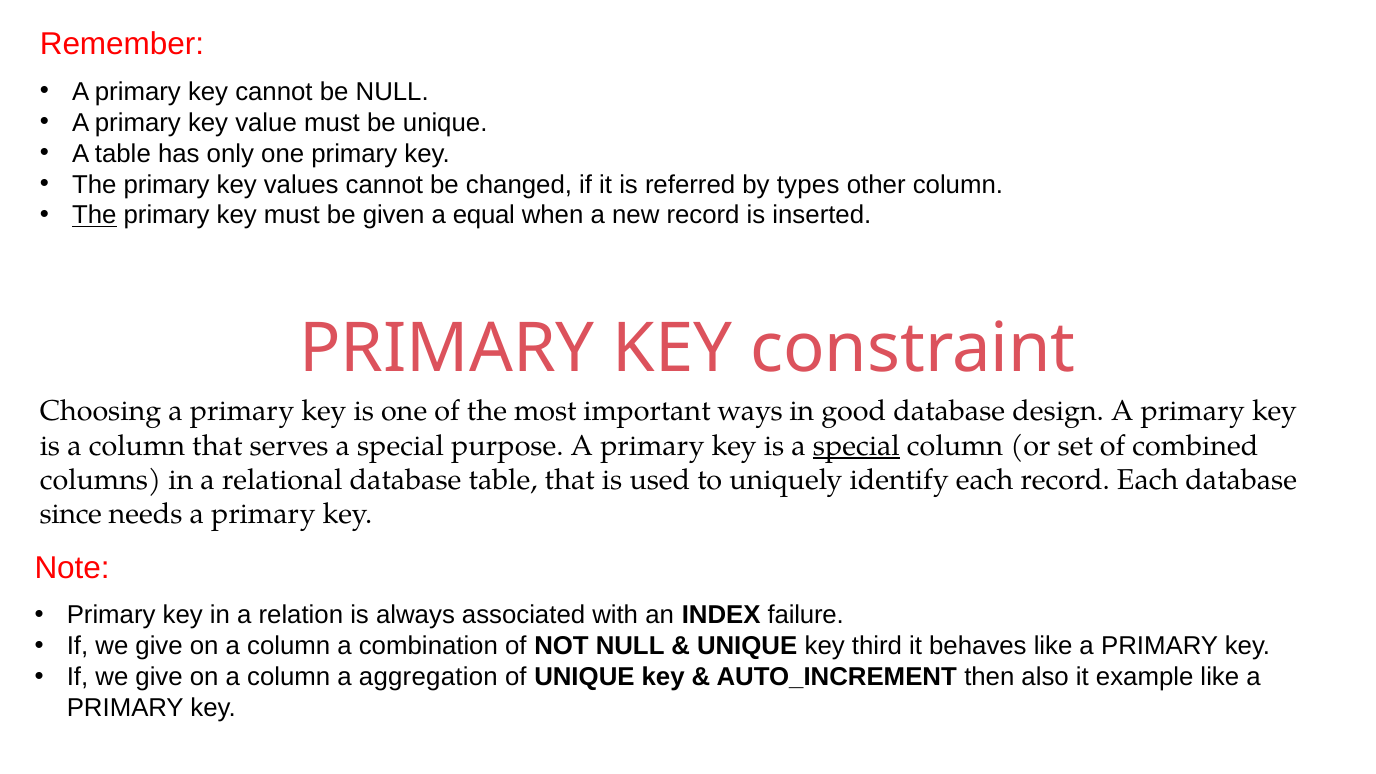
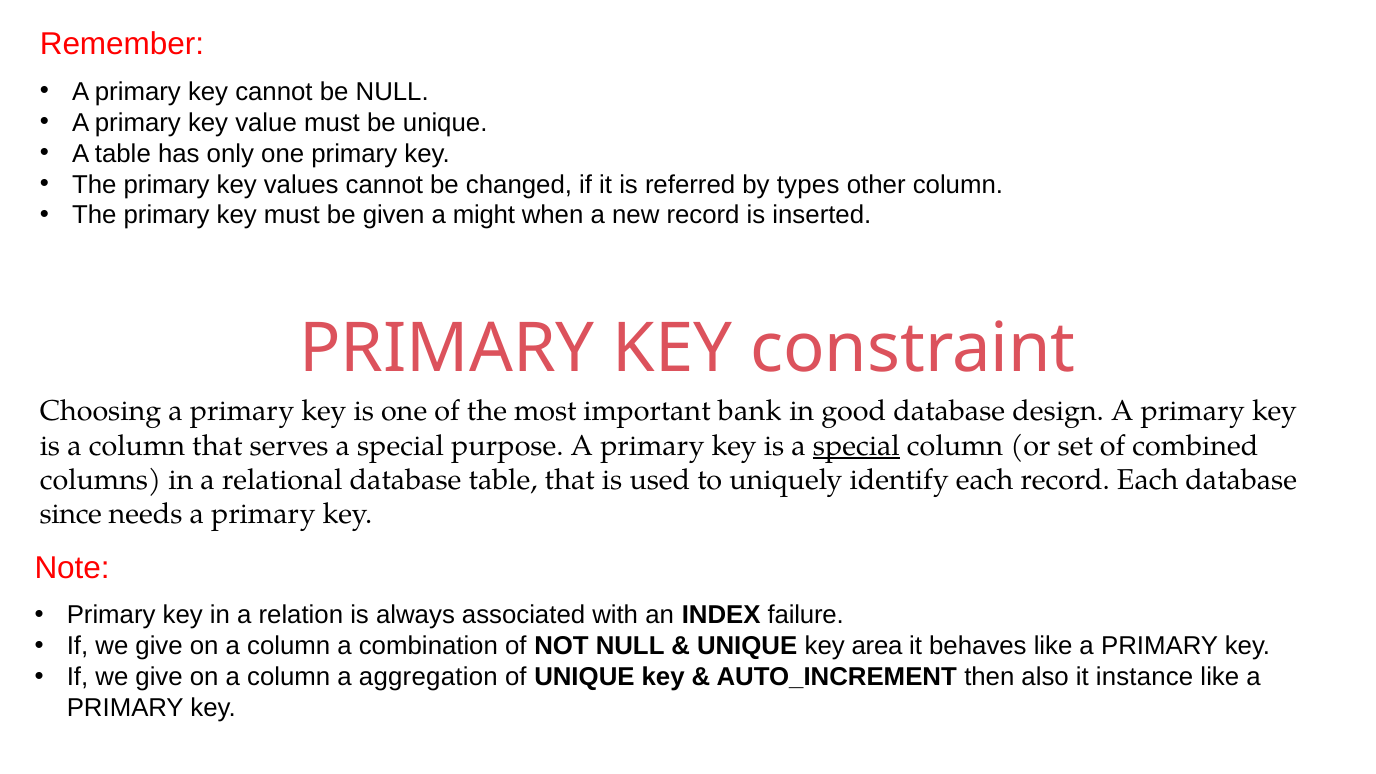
The underline: present -> none (94, 215)
equal: equal -> might (484, 215)
ways: ways -> bank (750, 411)
third: third -> area (877, 646)
example: example -> instance (1145, 677)
